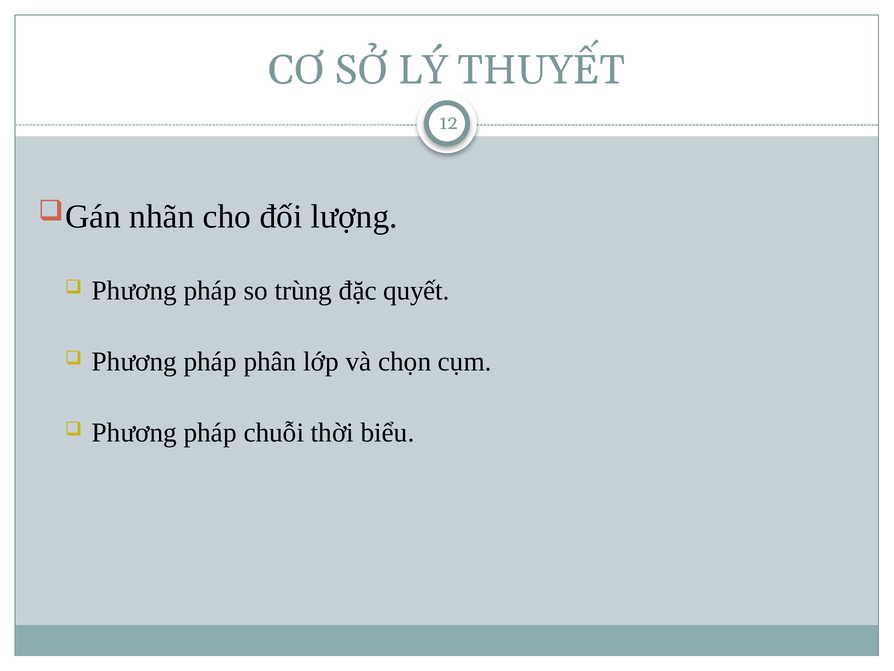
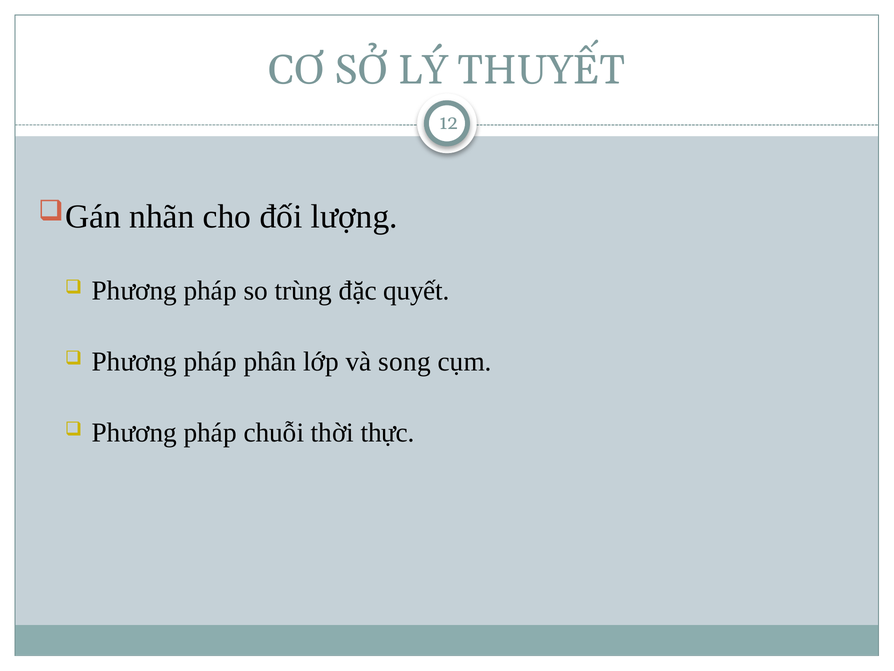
chọn: chọn -> song (405, 362)
biểu: biểu -> thực (388, 433)
